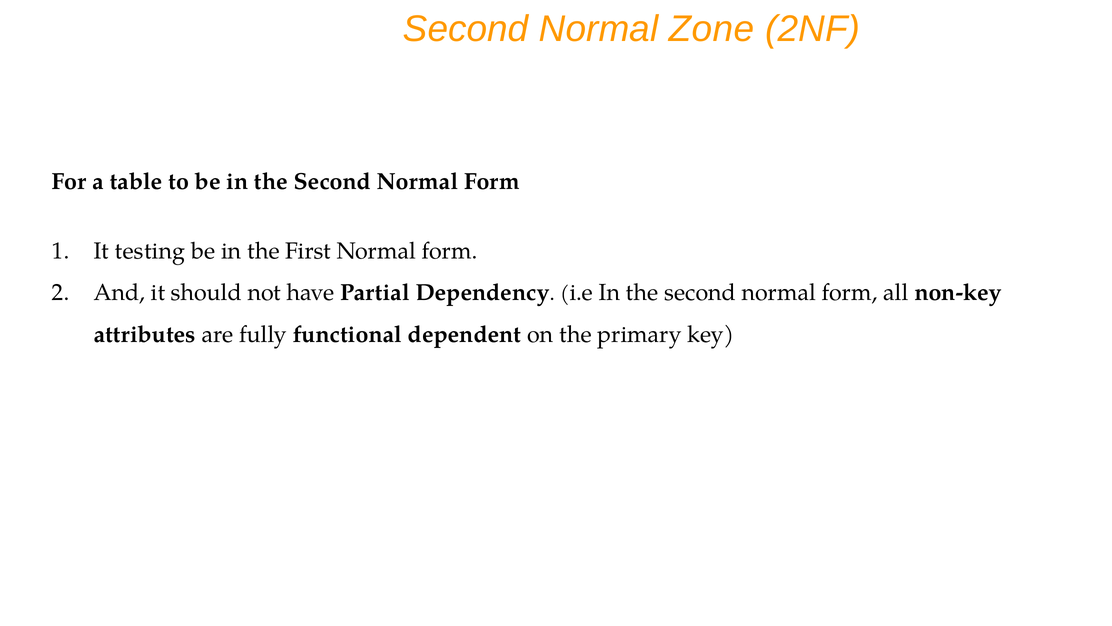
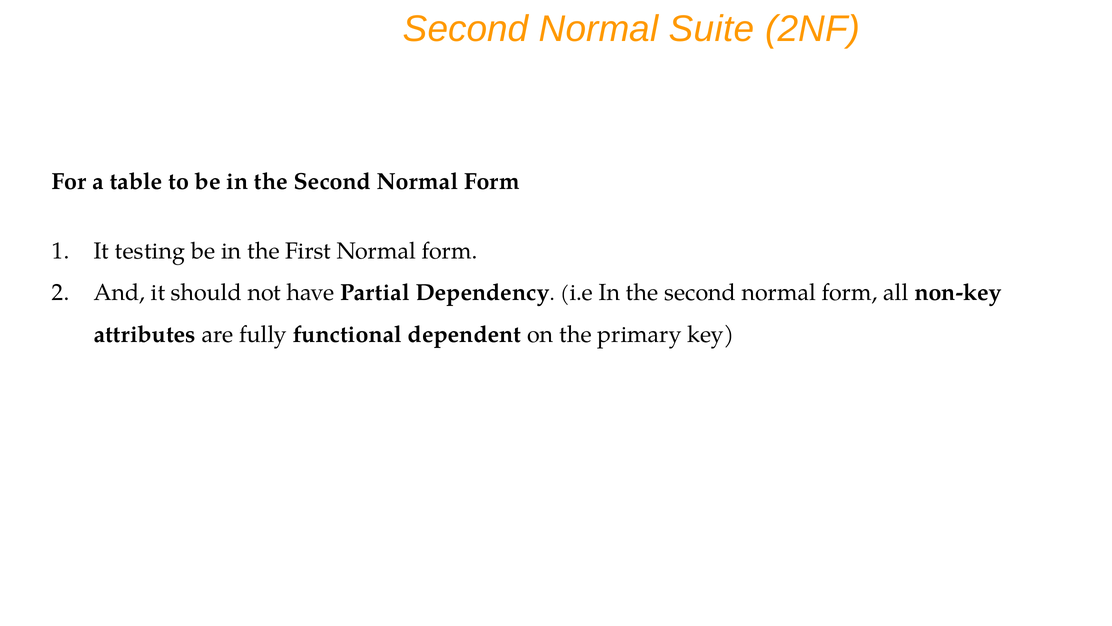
Zone: Zone -> Suite (712, 29)
